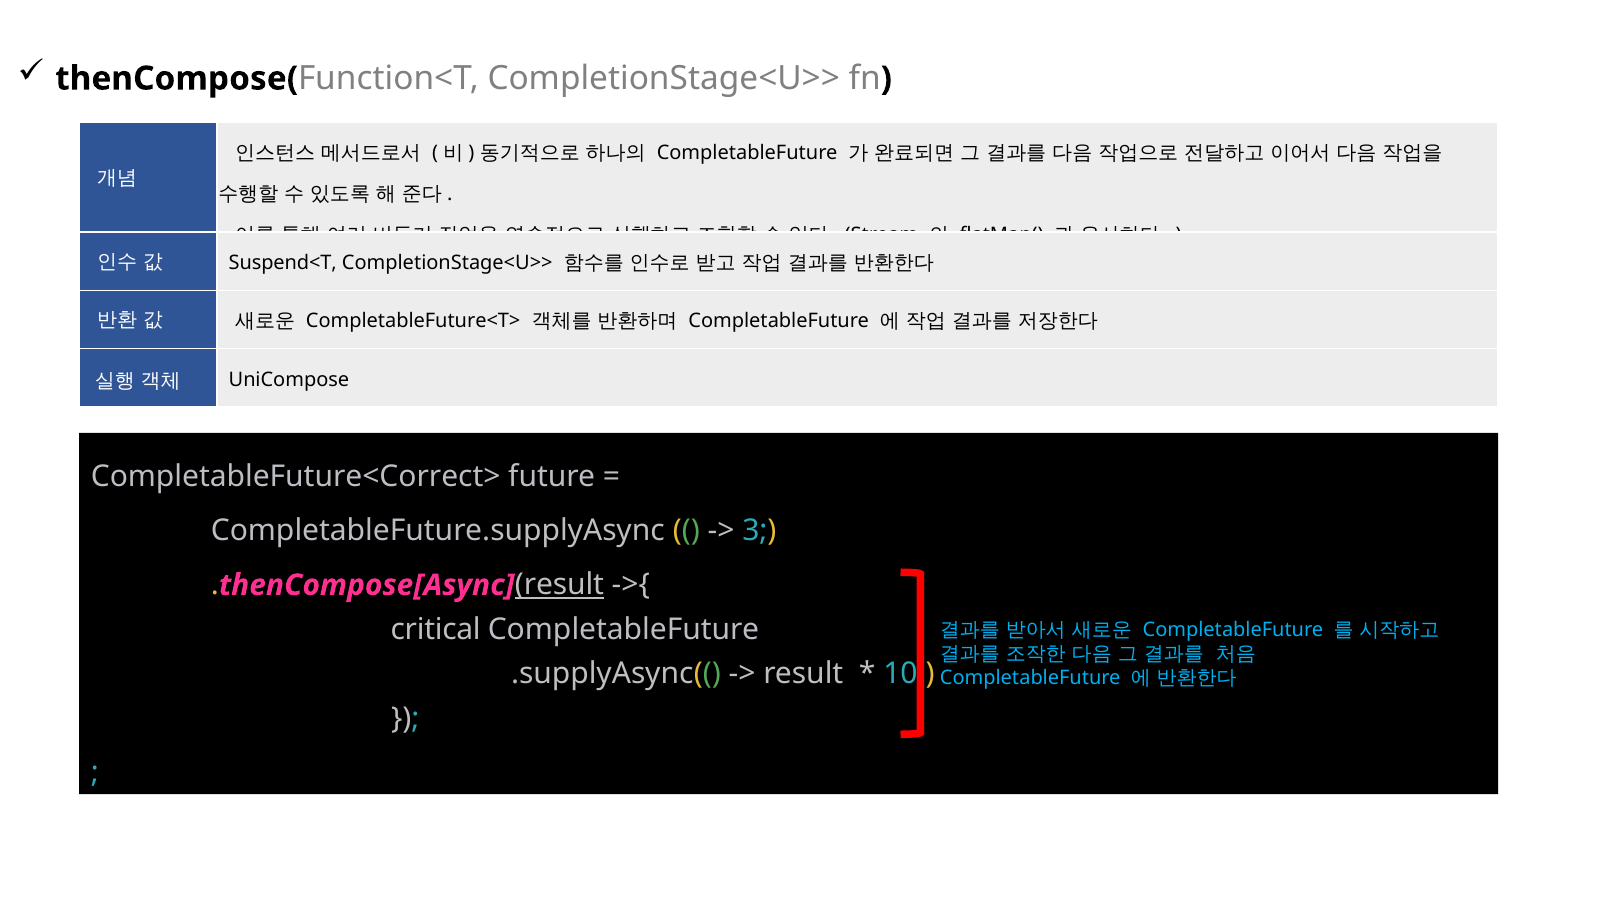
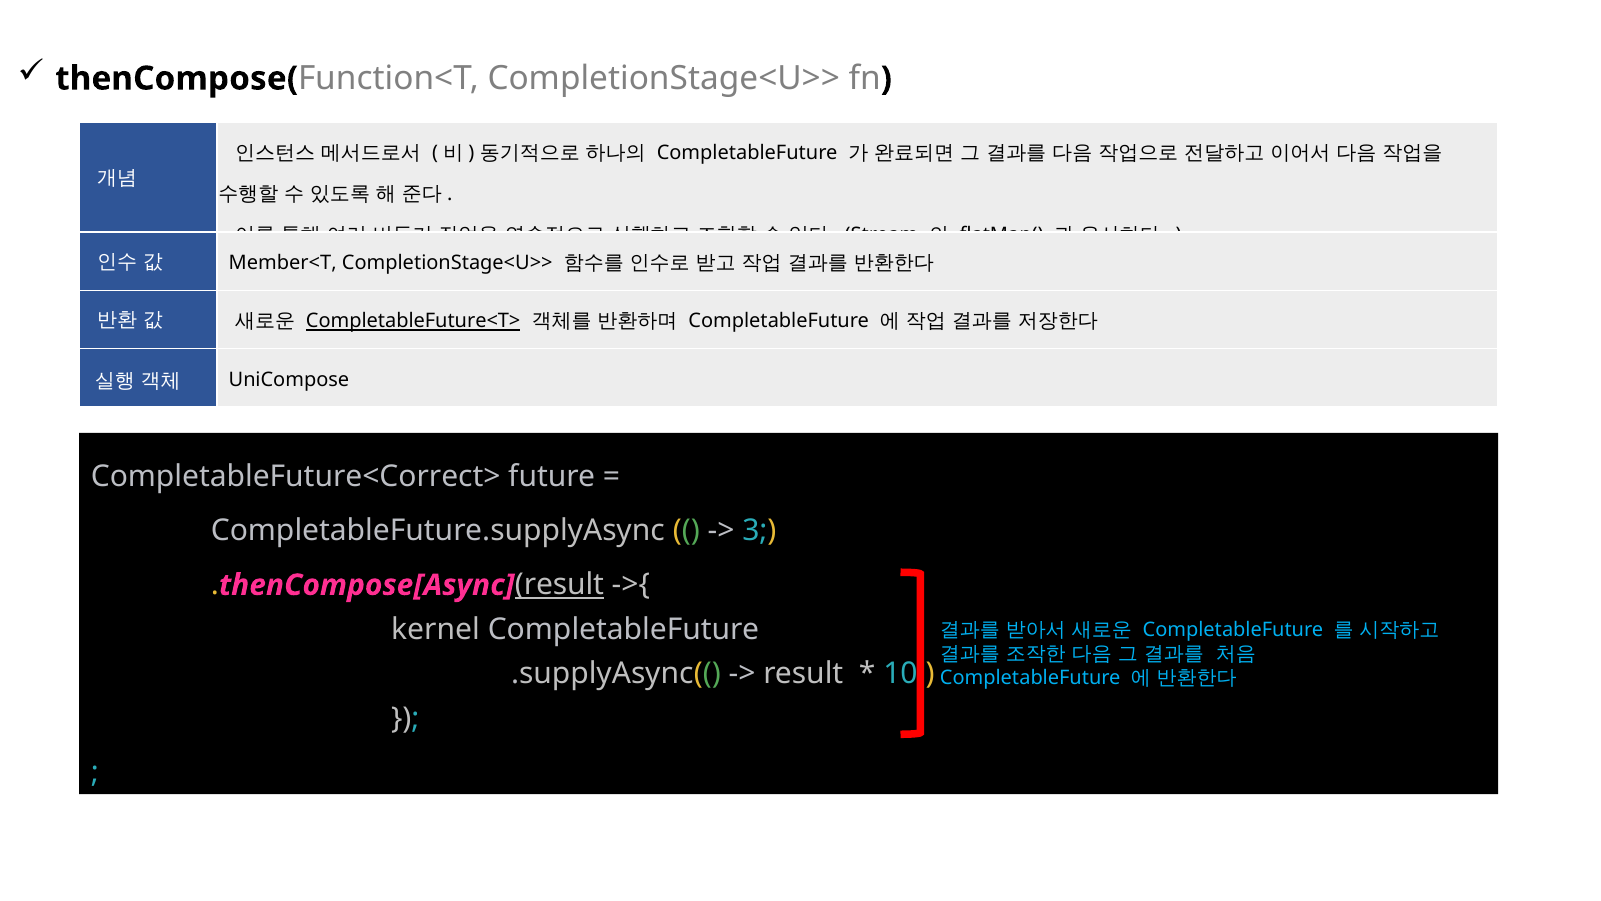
Suspend<T: Suspend<T -> Member<T (283, 263)
CompletableFuture<T> underline: none -> present (413, 321)
critical: critical -> kernel (435, 629)
